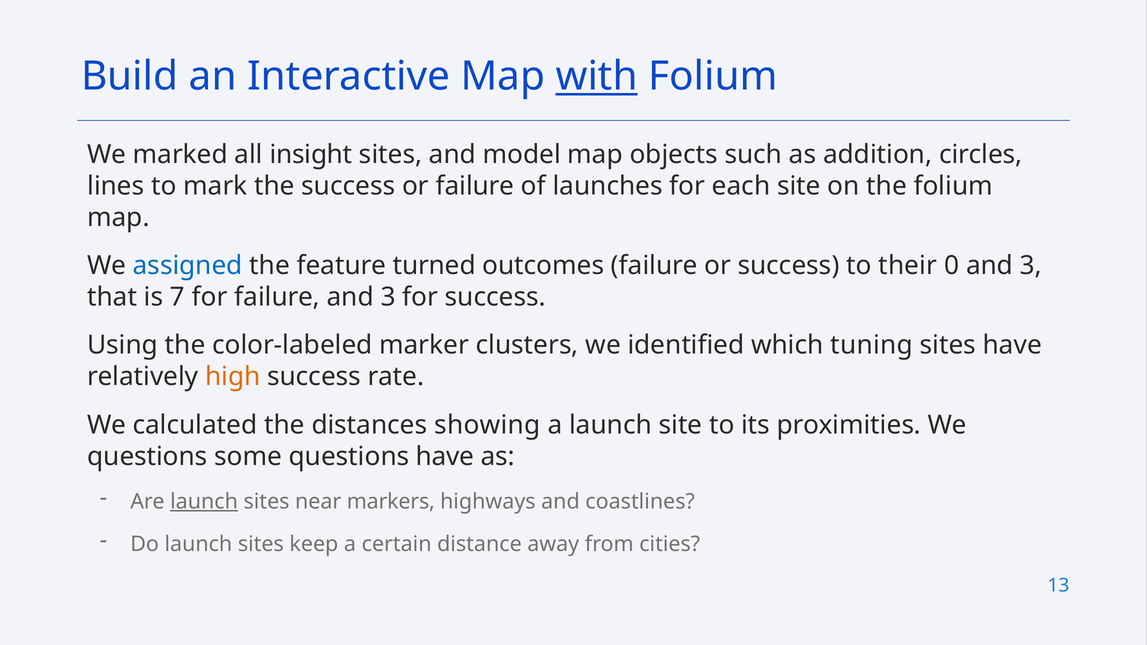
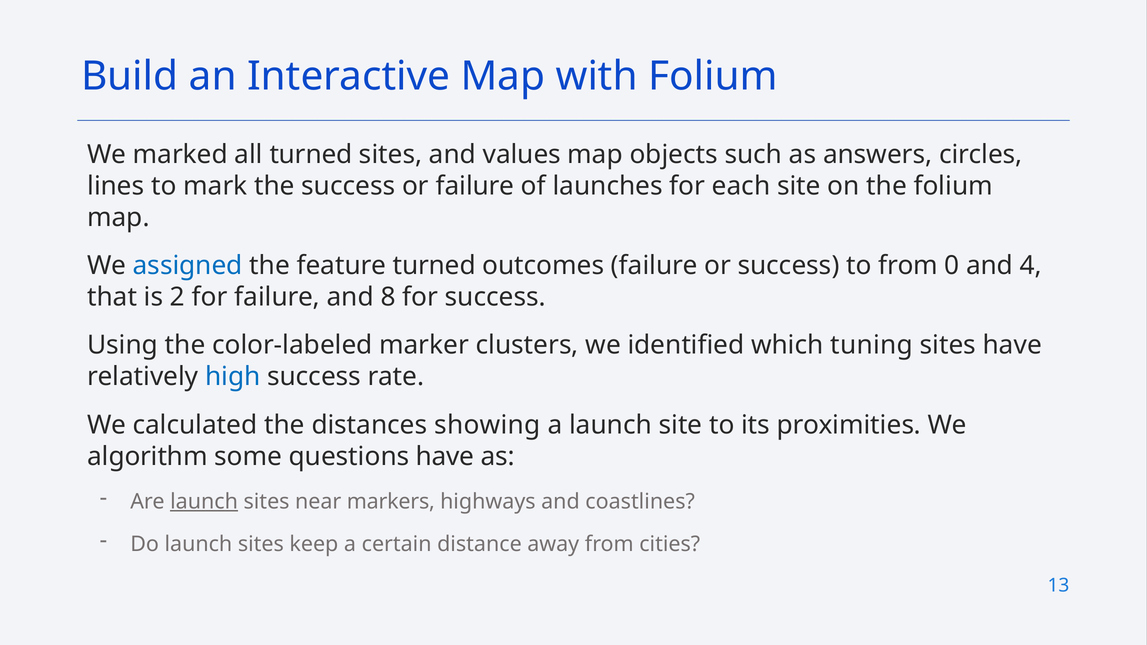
with underline: present -> none (597, 77)
all insight: insight -> turned (311, 154)
model: model -> values (522, 154)
addition: addition -> answers (878, 154)
to their: their -> from (908, 266)
0 and 3: 3 -> 4 (1031, 266)
7: 7 -> 2 (177, 297)
failure and 3: 3 -> 8 (388, 297)
high colour: orange -> blue (233, 377)
questions: questions -> algorithm (147, 457)
